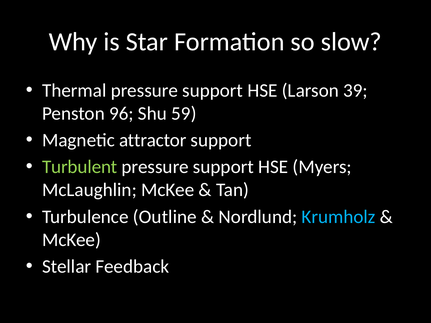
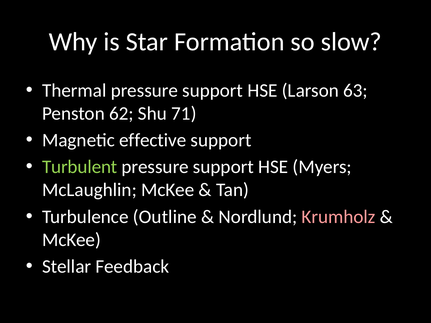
39: 39 -> 63 (355, 90)
96: 96 -> 62 (121, 113)
59: 59 -> 71 (184, 113)
attractor: attractor -> effective (153, 140)
Krumholz colour: light blue -> pink (339, 217)
